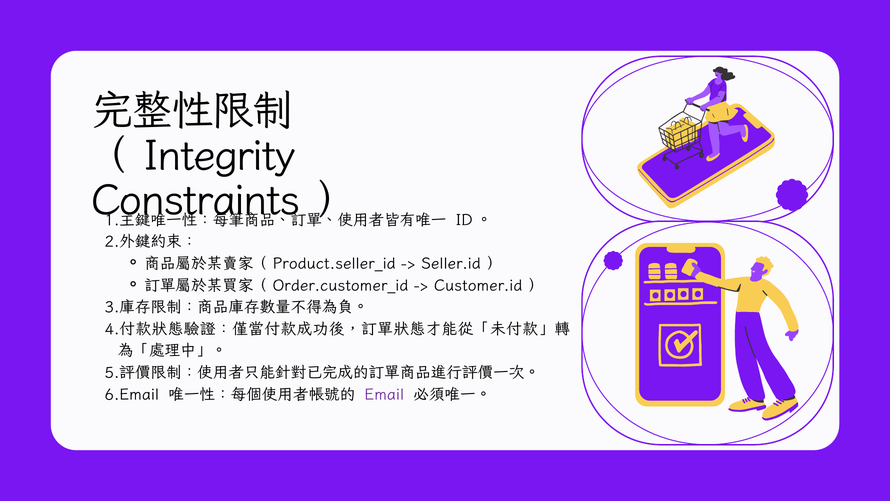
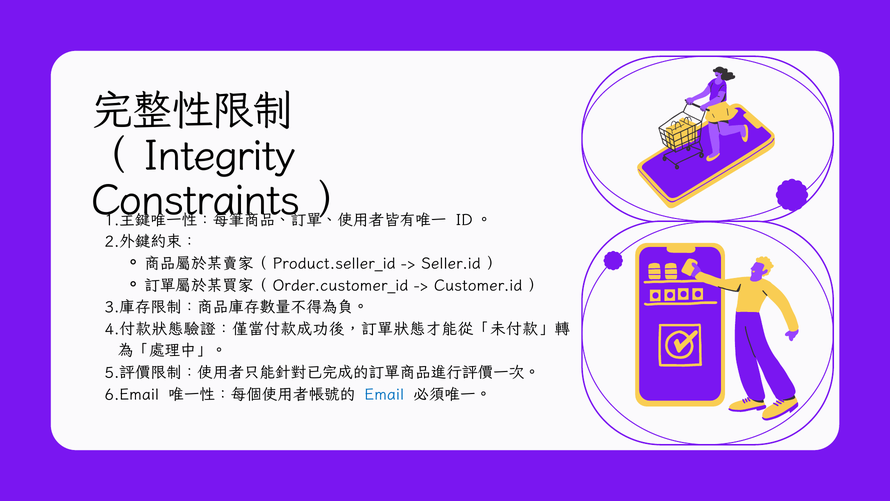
Email colour: purple -> blue (384, 394)
